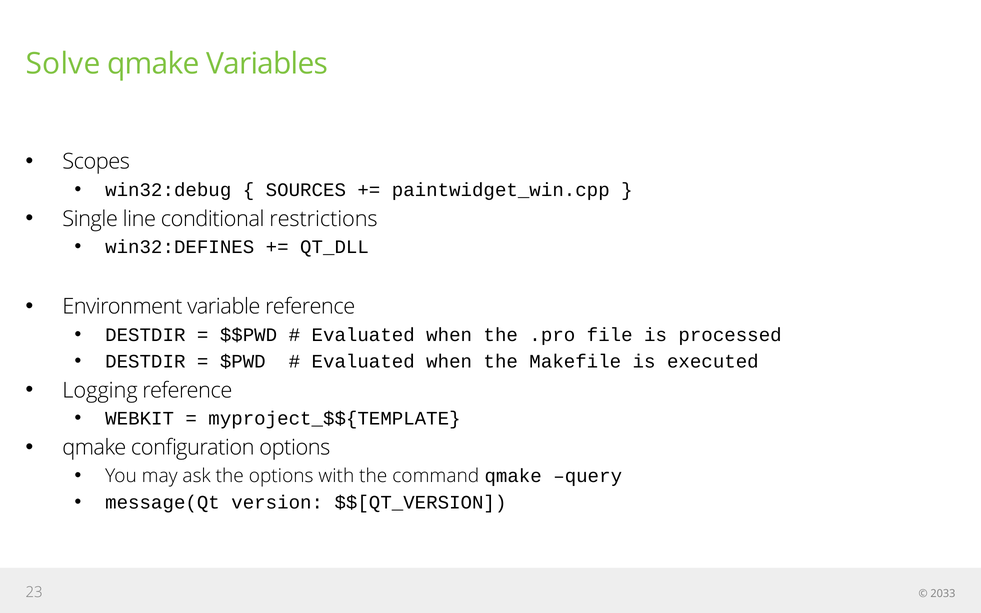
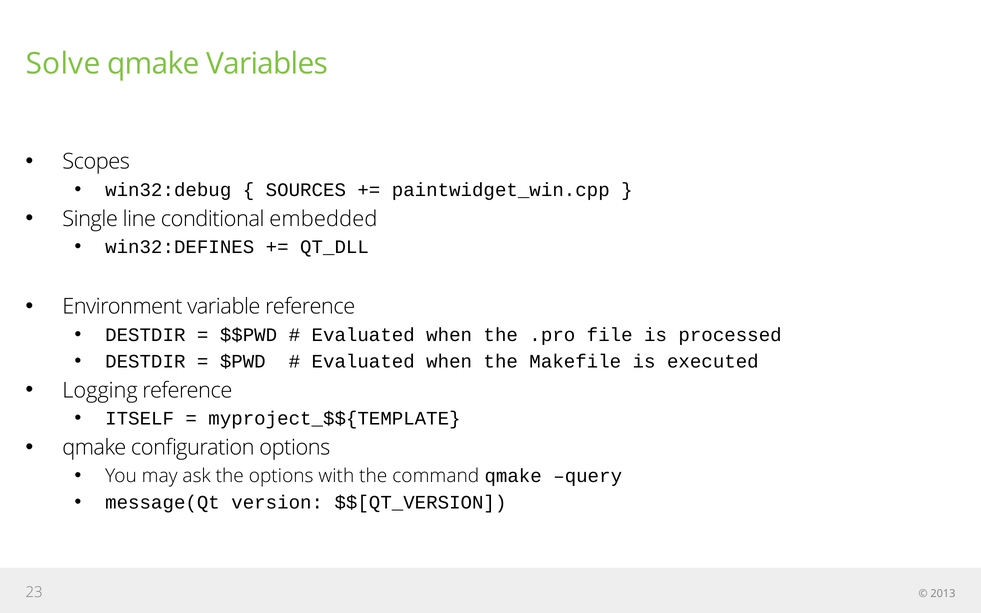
restrictions: restrictions -> embedded (323, 219)
WEBKIT: WEBKIT -> ITSELF (140, 419)
2033: 2033 -> 2013 (943, 594)
